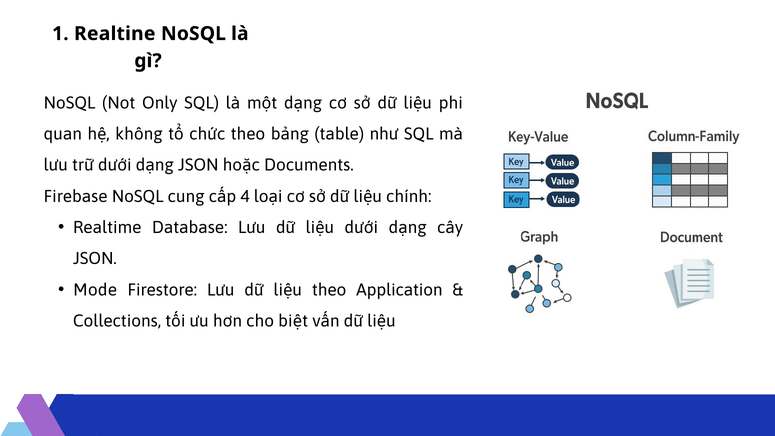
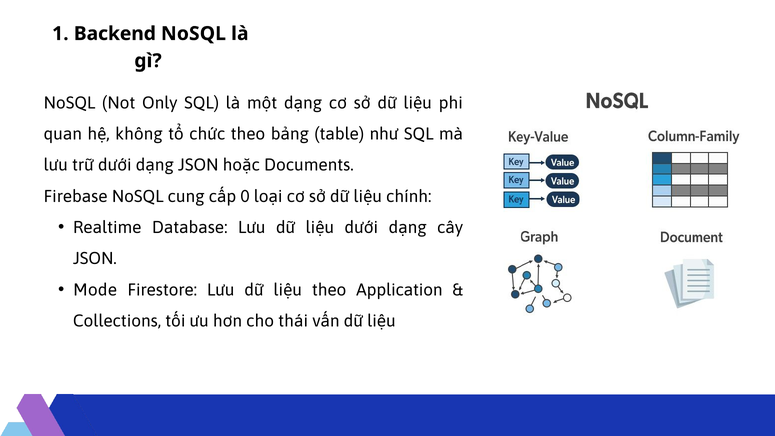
Realtine: Realtine -> Backend (115, 34)
4: 4 -> 0 (245, 196)
biệt: biệt -> thái (293, 321)
